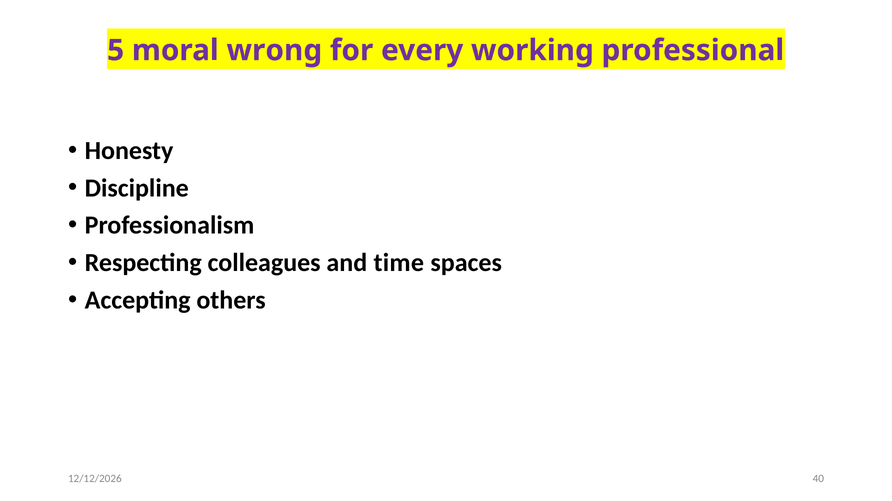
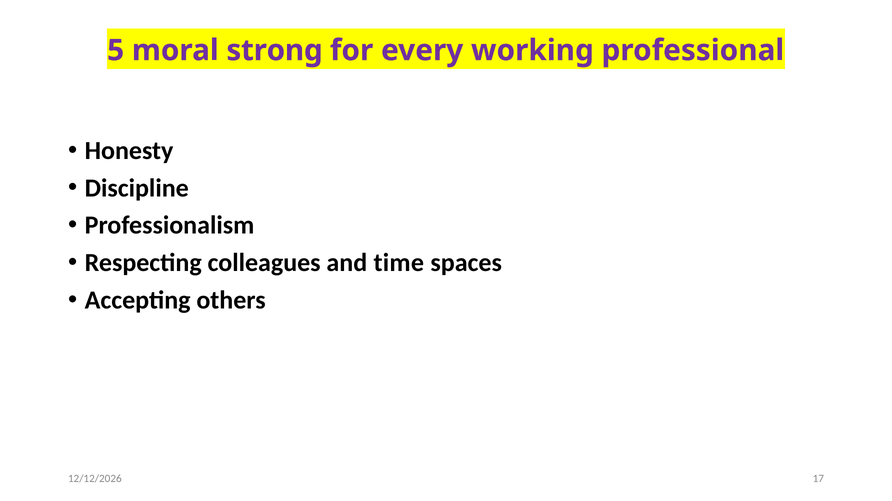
wrong: wrong -> strong (275, 50)
40: 40 -> 17 (818, 479)
